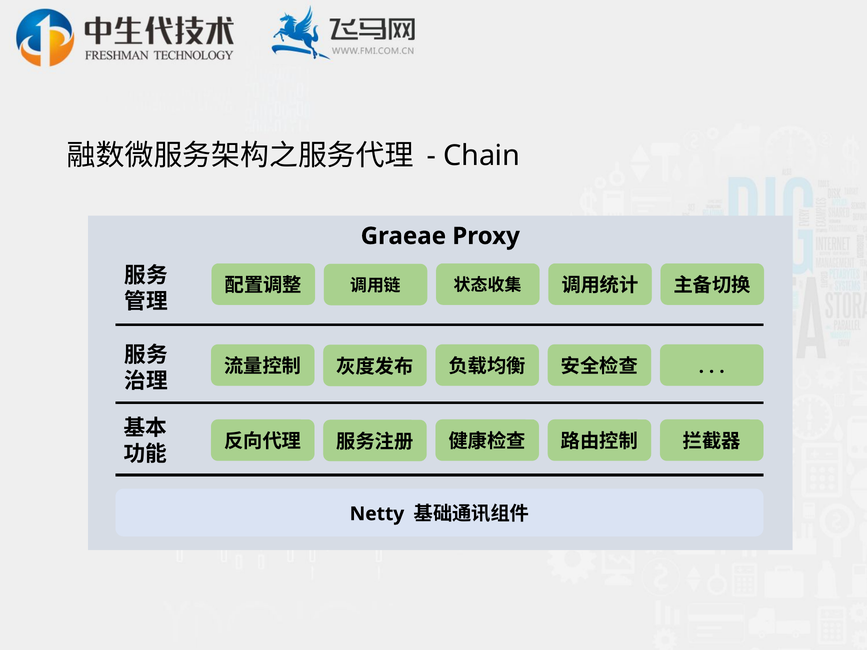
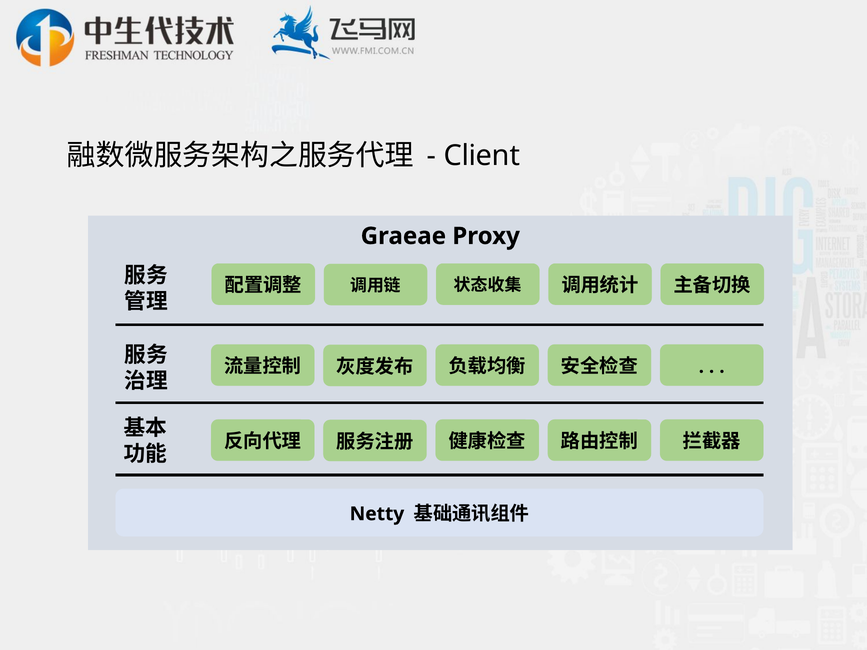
Chain: Chain -> Client (482, 156)
